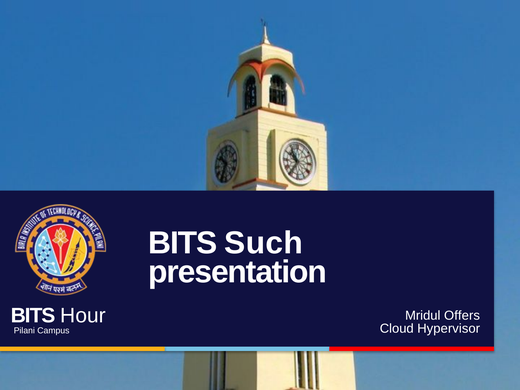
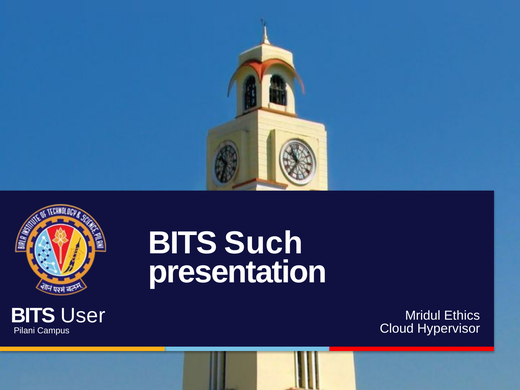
Hour: Hour -> User (83, 316)
Offers: Offers -> Ethics (462, 315)
